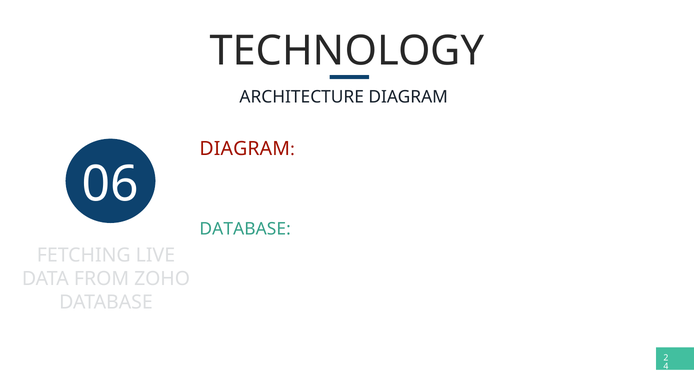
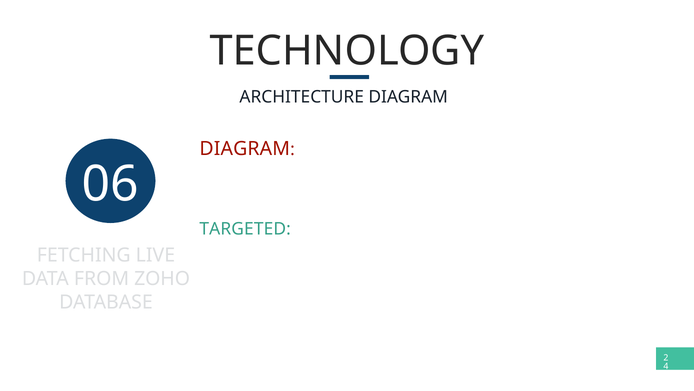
DATABASE: DATABASE -> TARGETED (245, 229)
